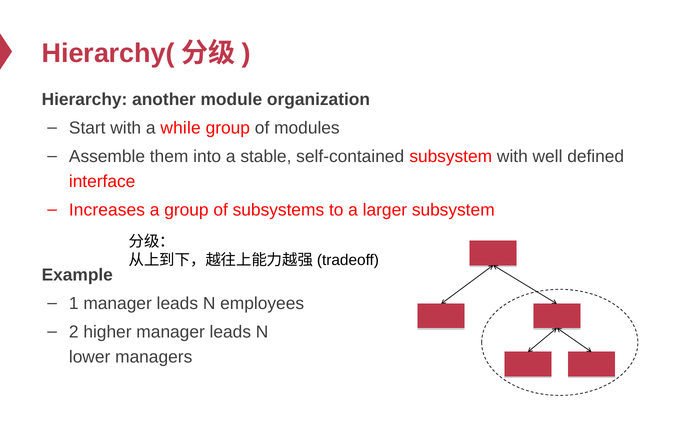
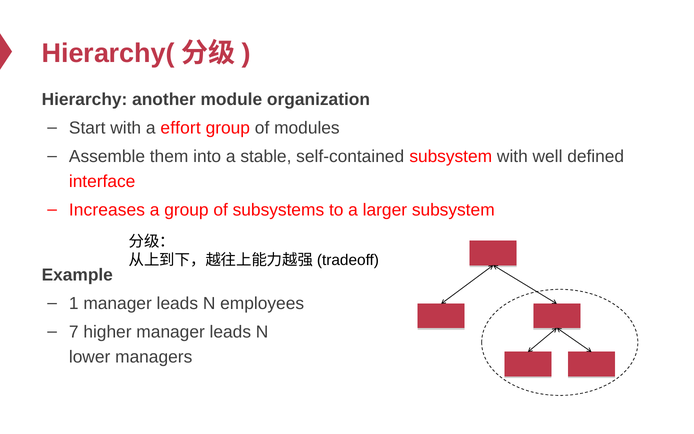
while: while -> effort (181, 128)
2: 2 -> 7 (74, 332)
